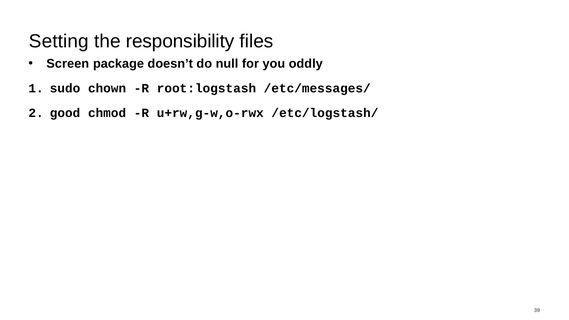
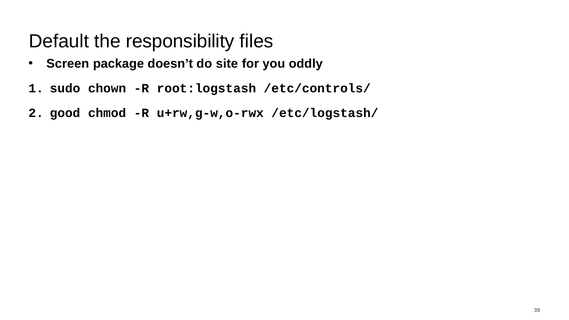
Setting: Setting -> Default (59, 41)
null: null -> site (227, 64)
/etc/messages/: /etc/messages/ -> /etc/controls/ (317, 88)
